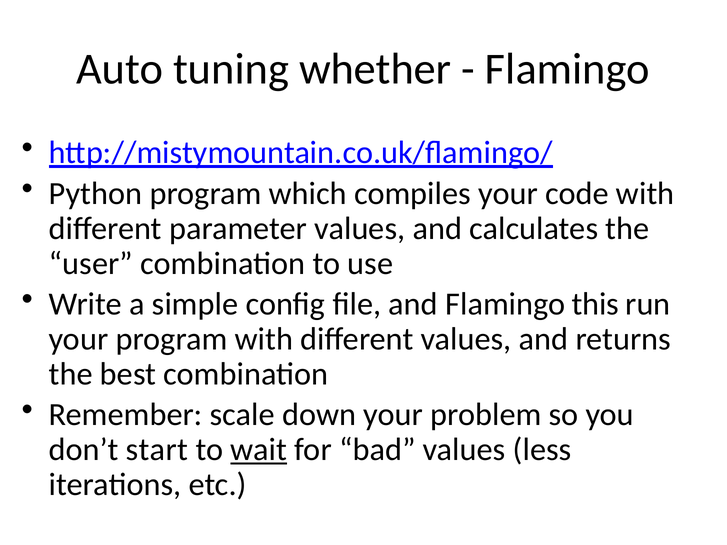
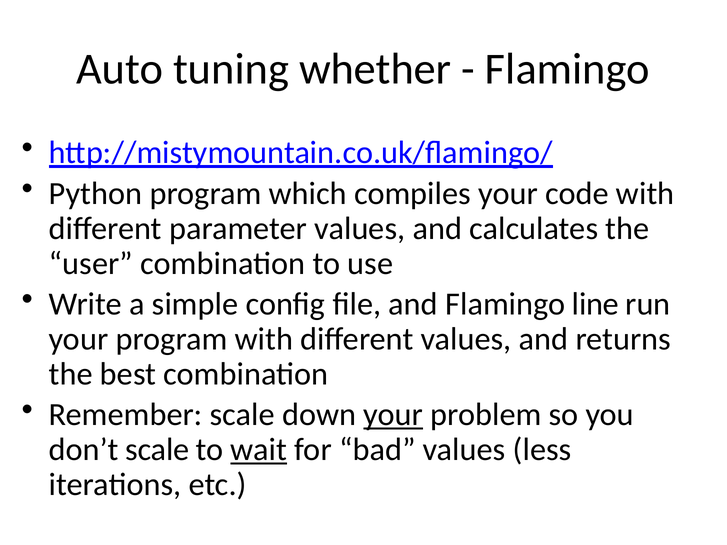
this: this -> line (595, 304)
your underline: none -> present (393, 415)
don’t start: start -> scale (157, 450)
